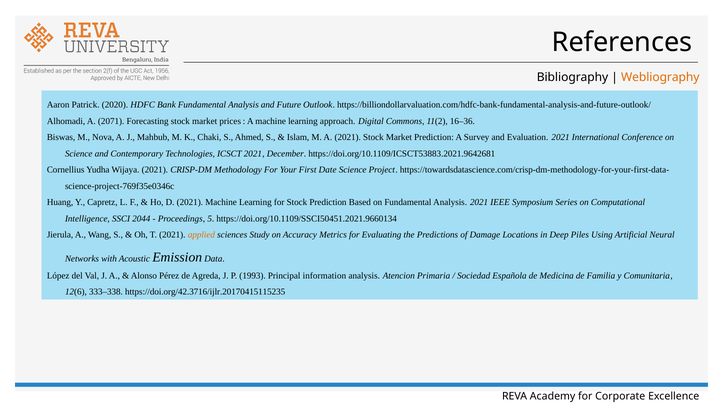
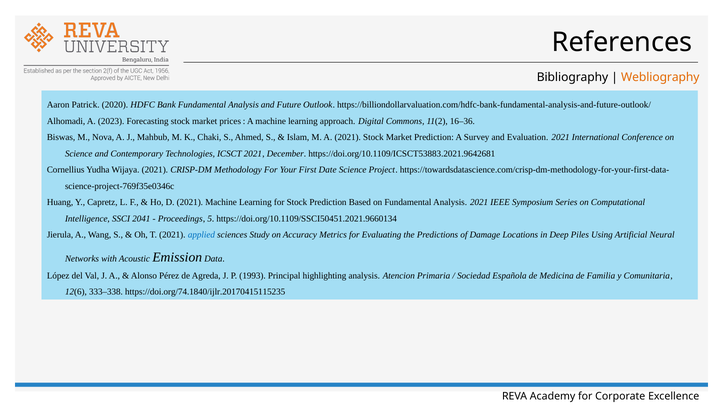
2071: 2071 -> 2023 (111, 121)
2044: 2044 -> 2041 (141, 219)
applied colour: orange -> blue (201, 235)
information: information -> highlighting (325, 275)
https://doi.org/42.3716/ijlr.20170415115235: https://doi.org/42.3716/ijlr.20170415115235 -> https://doi.org/74.1840/ijlr.20170415115235 (205, 292)
